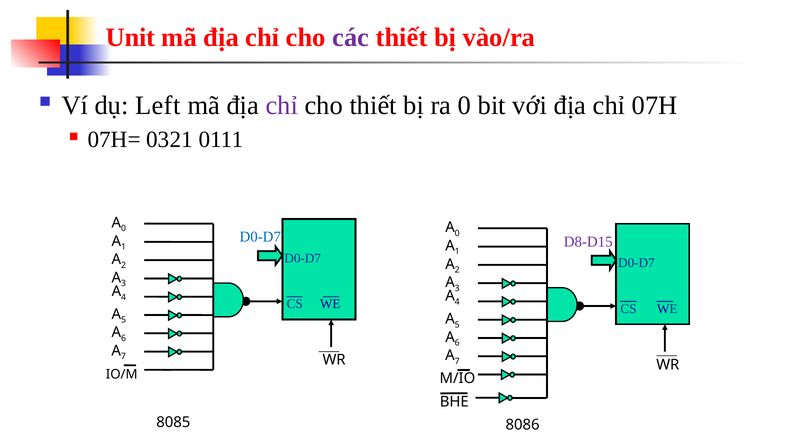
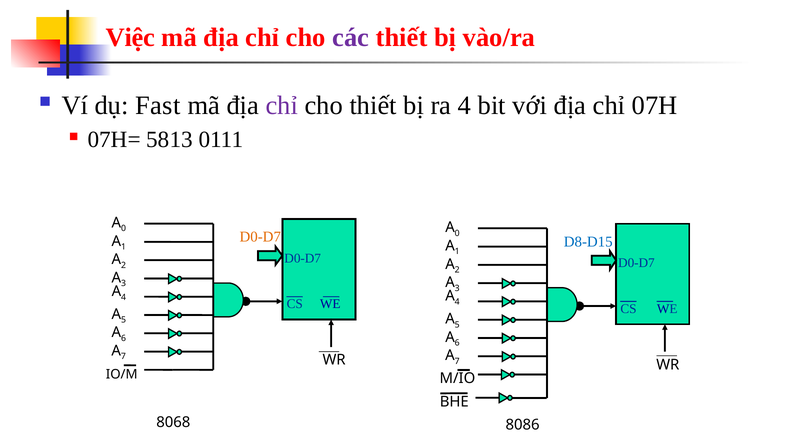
Unit: Unit -> Việc (131, 38)
Left: Left -> Fast (158, 105)
ra 0: 0 -> 4 (465, 105)
0321: 0321 -> 5813 (170, 140)
D0-D7 colour: blue -> orange (260, 236)
D8-D15 colour: purple -> blue (588, 241)
8085: 8085 -> 8068 (173, 422)
